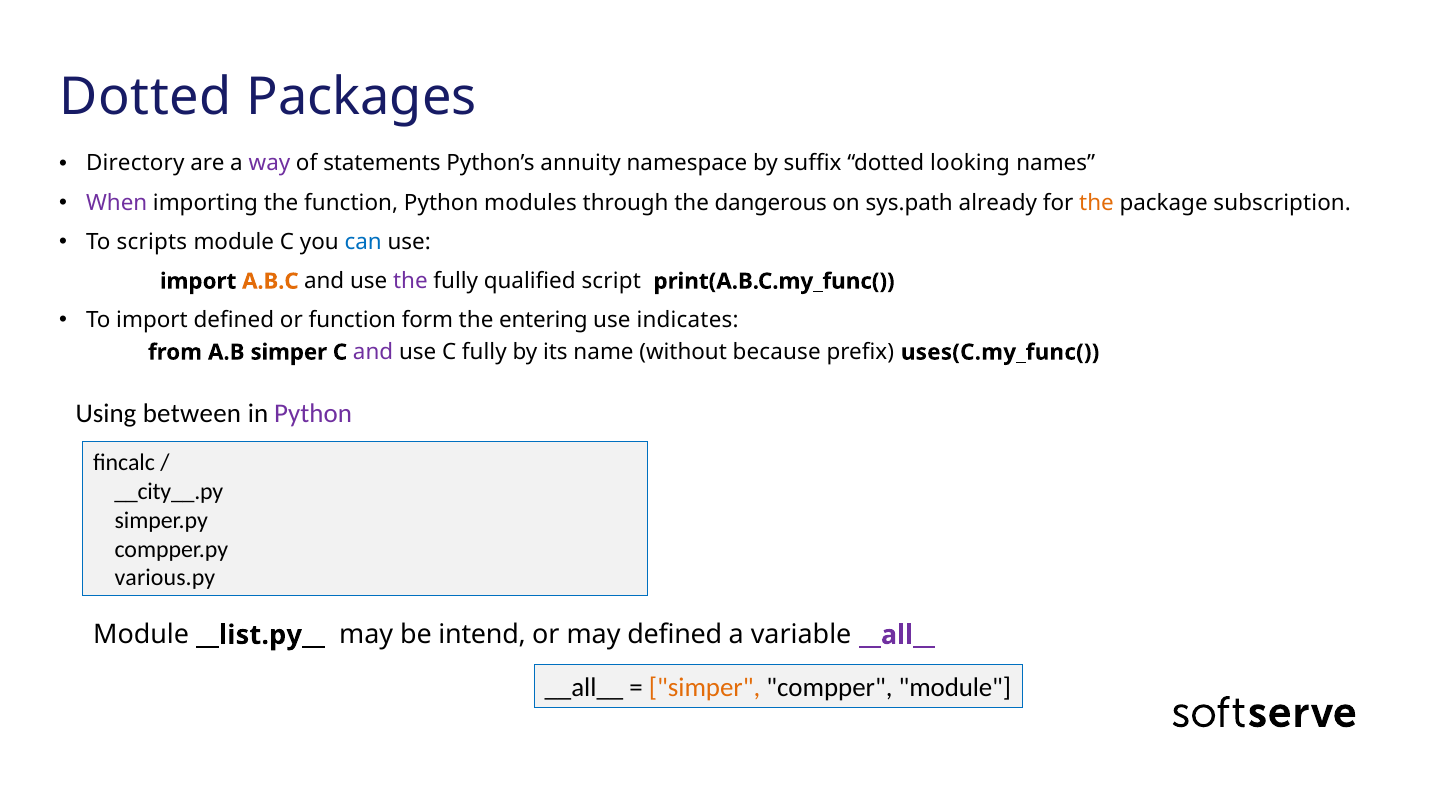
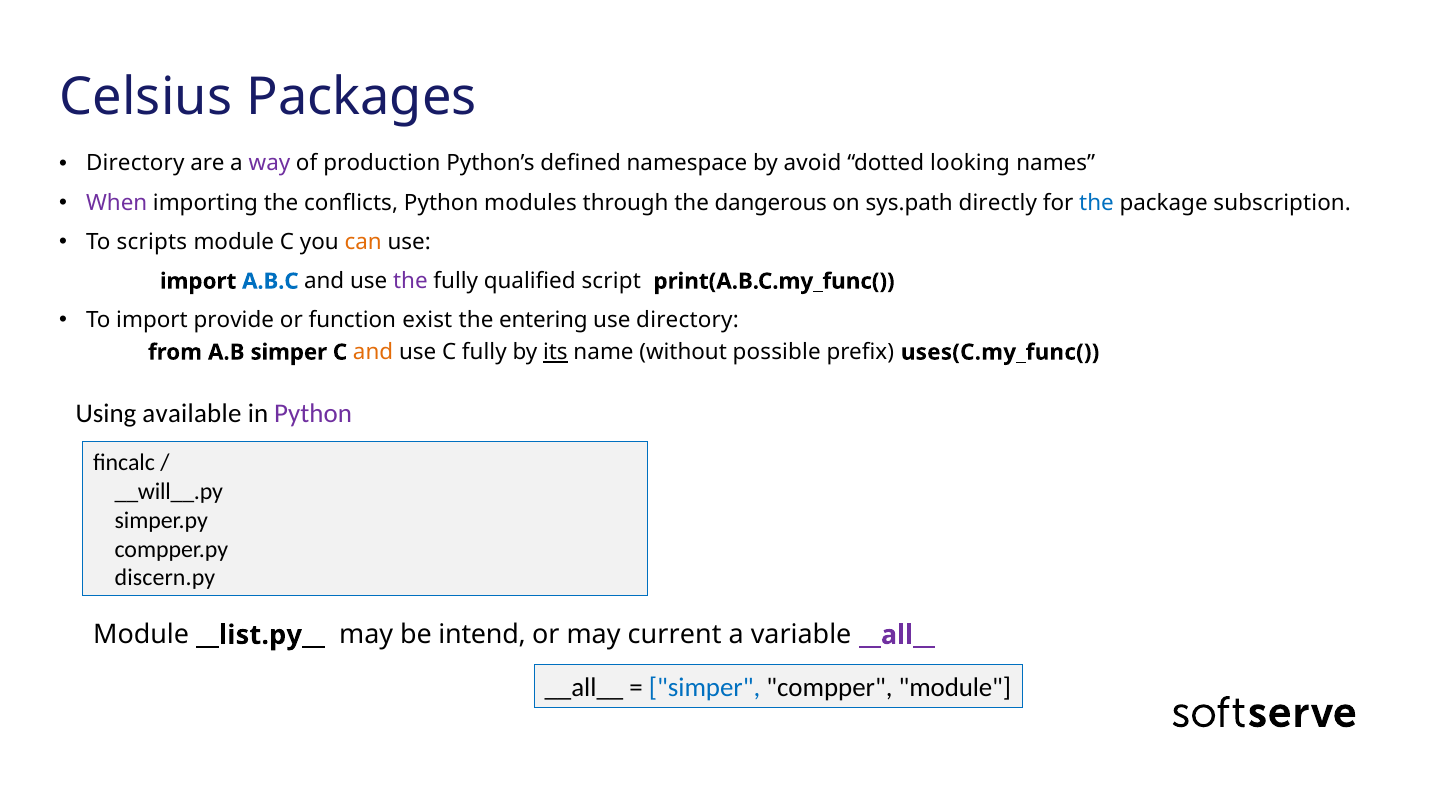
Dotted: Dotted -> Celsius (146, 97)
statements: statements -> production (382, 164)
annuity: annuity -> defined (581, 164)
suffix: suffix -> avoid (813, 164)
the function: function -> conflicts (351, 203)
already: already -> directly (998, 203)
the colour: orange -> blue (1096, 203)
can colour: blue -> orange (363, 242)
A.B.C colour: orange -> blue (270, 281)
import defined: defined -> provide (234, 320)
form: form -> exist (427, 320)
use indicates: indicates -> directory (688, 320)
and colour: purple -> orange (373, 352)
its underline: none -> present (555, 352)
because: because -> possible (777, 352)
between: between -> available (192, 414)
__city__.py: __city__.py -> __will__.py (169, 492)
various.py: various.py -> discern.py (165, 578)
may defined: defined -> current (675, 635)
simper colour: orange -> blue (705, 688)
